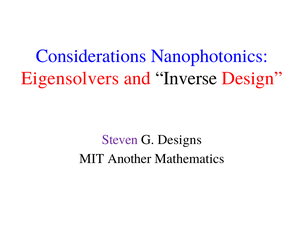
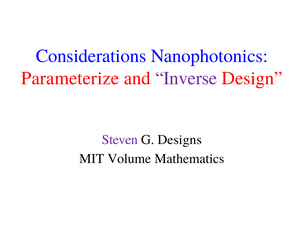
Eigensolvers: Eigensolvers -> Parameterize (70, 78)
Inverse colour: black -> purple (186, 78)
Another: Another -> Volume (129, 159)
